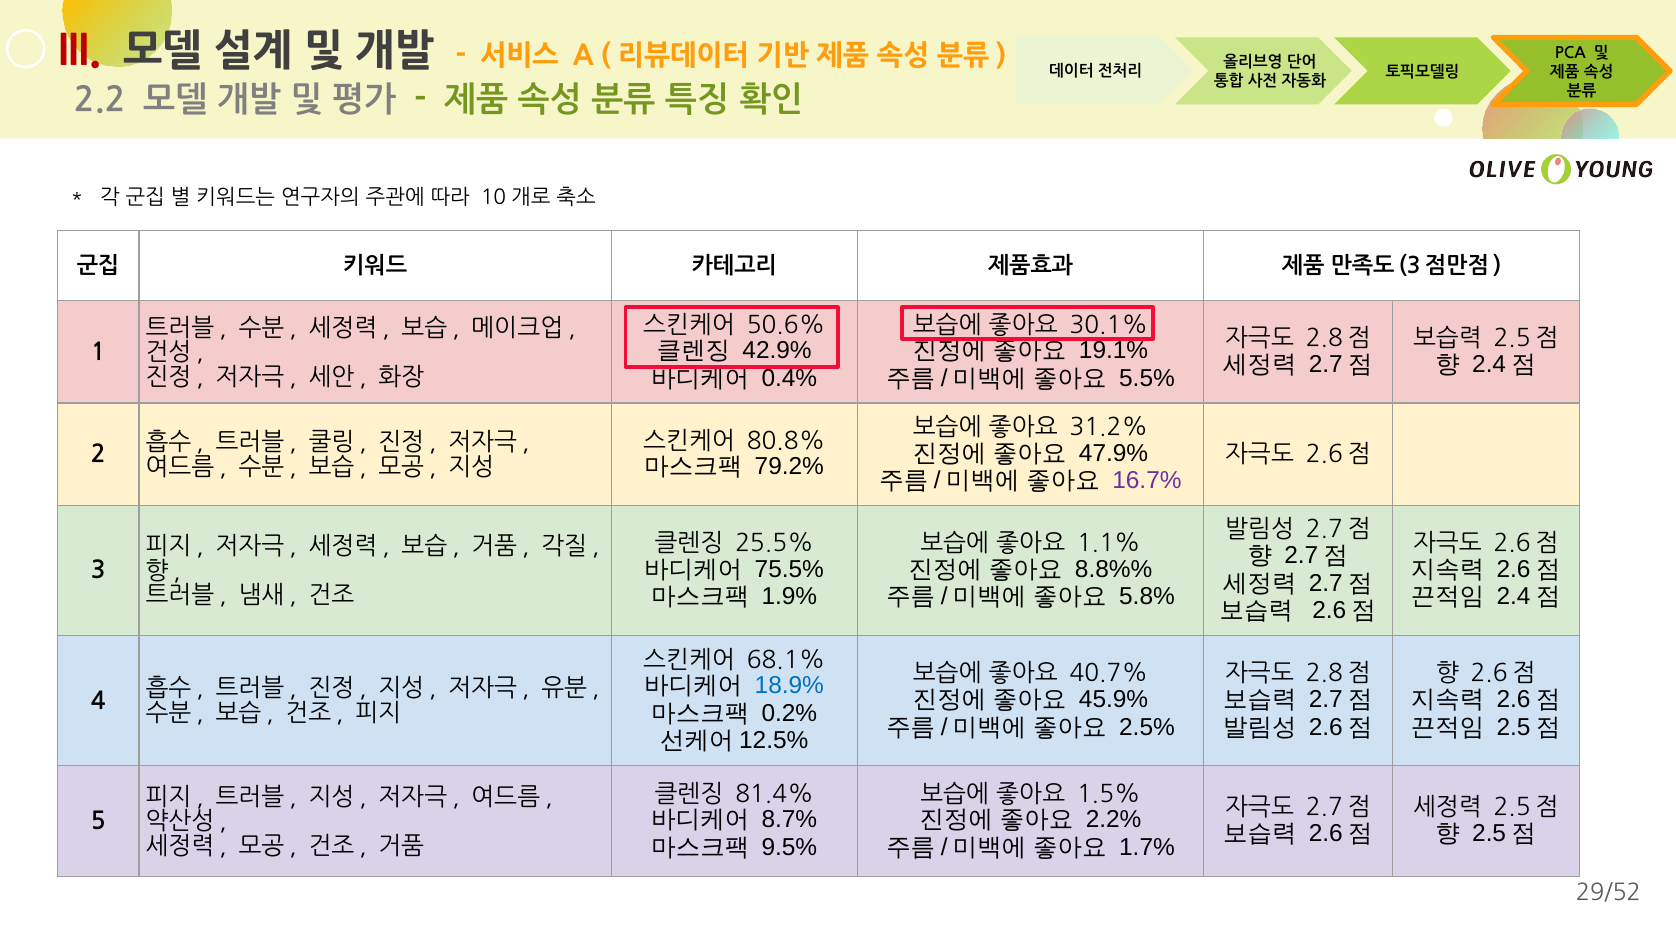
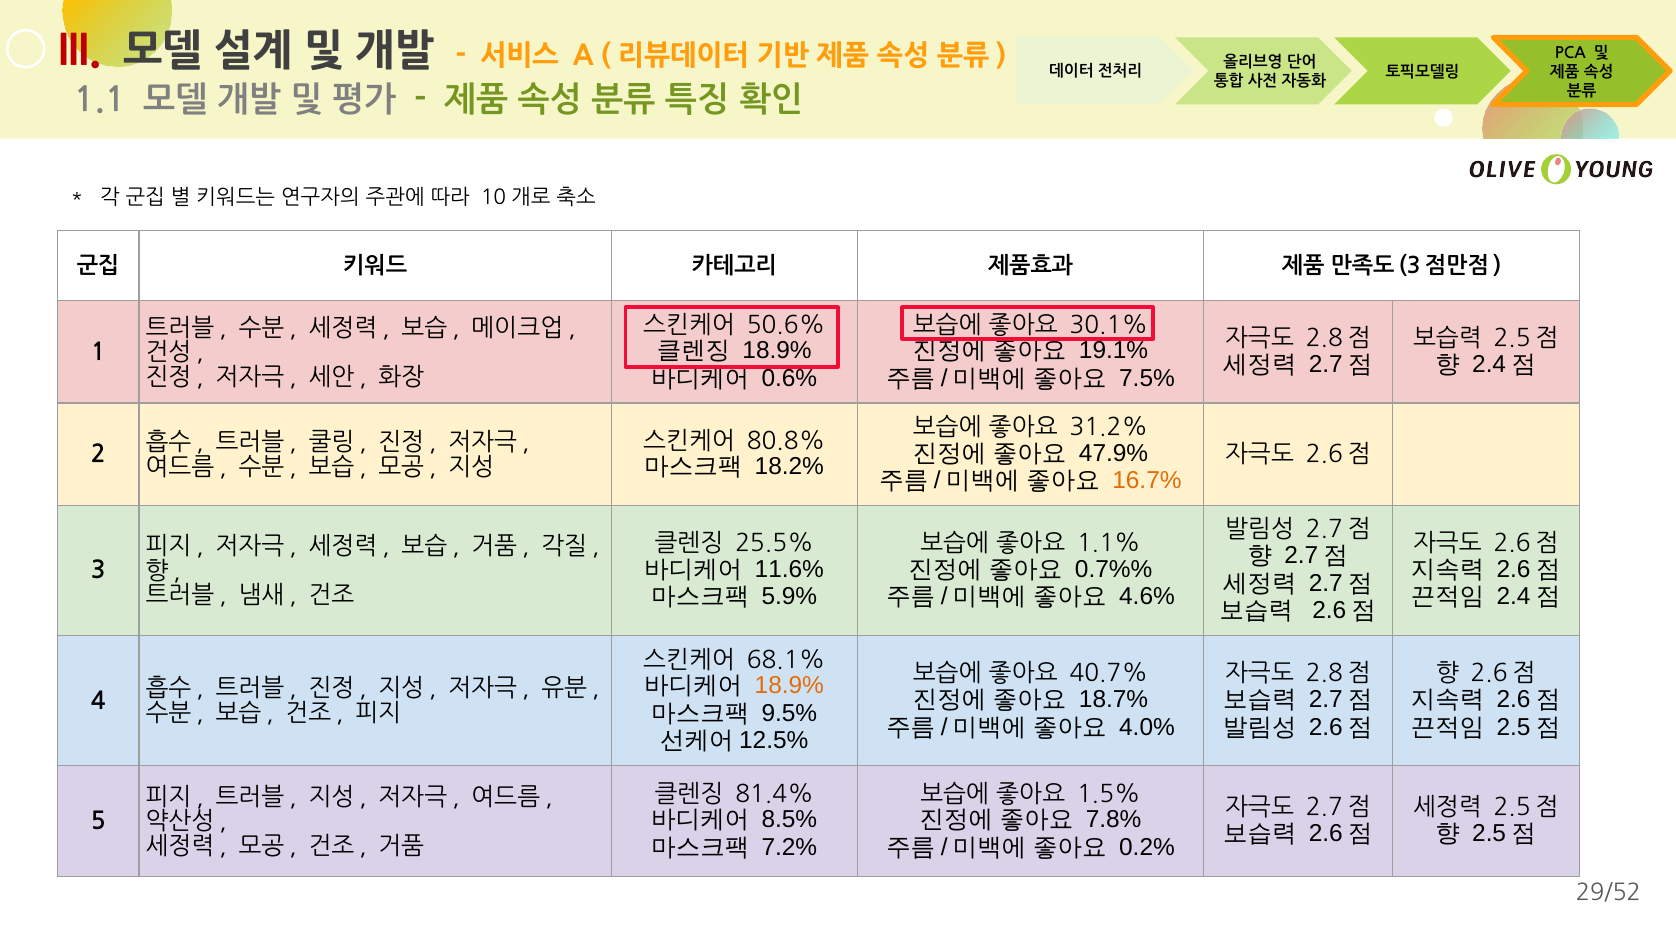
2.2: 2.2 -> 1.1 (100, 100)
42.9%: 42.9% -> 18.9% (777, 351)
5.5%: 5.5% -> 7.5% (1147, 378)
0.4%: 0.4% -> 0.6% (789, 378)
79.2%: 79.2% -> 18.2% (789, 467)
16.7% colour: purple -> orange (1147, 480)
75.5%: 75.5% -> 11.6% (789, 569)
8.8%%: 8.8%% -> 0.7%% (1114, 569)
5.8%: 5.8% -> 4.6% (1147, 597)
1.9%: 1.9% -> 5.9% (789, 597)
18.9% colour: blue -> orange (789, 686)
45.9%: 45.9% -> 18.7% (1114, 699)
0.2%: 0.2% -> 9.5% (789, 713)
2.5%: 2.5% -> 4.0% (1147, 727)
8.7%: 8.7% -> 8.5% (789, 820)
2.2%: 2.2% -> 7.8% (1114, 820)
1.7%: 1.7% -> 0.2% (1147, 847)
9.5%: 9.5% -> 7.2% (789, 847)
